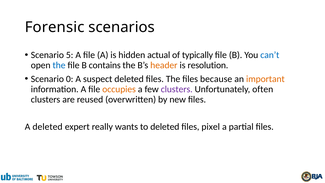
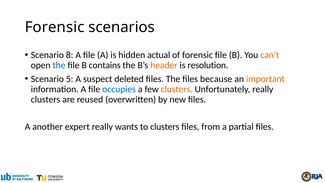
5: 5 -> 8 (70, 55)
of typically: typically -> forensic (197, 55)
can’t colour: blue -> orange (270, 55)
0: 0 -> 5 (70, 79)
occupies colour: orange -> blue (119, 89)
clusters colour: purple -> orange (177, 89)
Unfortunately often: often -> really (263, 89)
A deleted: deleted -> another (48, 127)
to deleted: deleted -> clusters (165, 127)
pixel: pixel -> from (211, 127)
